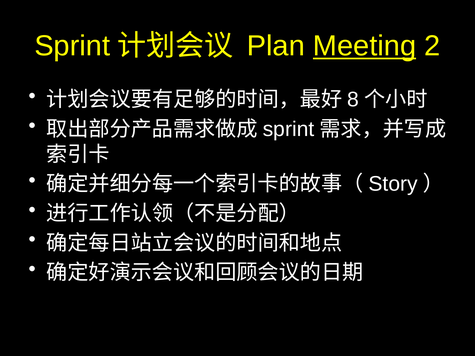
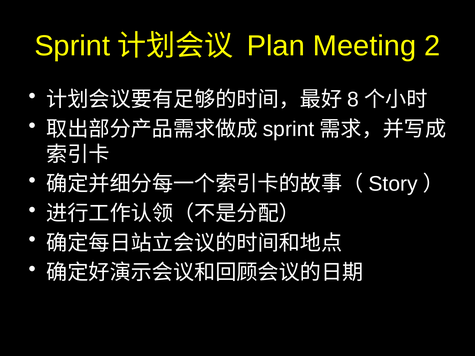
Meeting underline: present -> none (365, 46)
